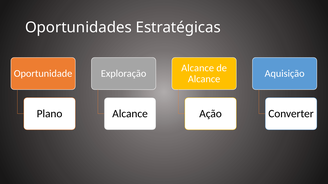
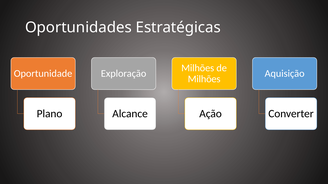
Alcance: Alcance -> Milhões (198, 68)
Alcance: Alcance -> Milhões (204, 79)
